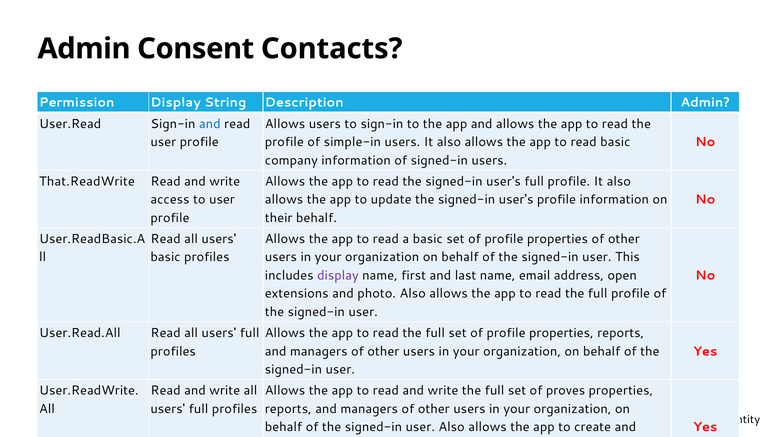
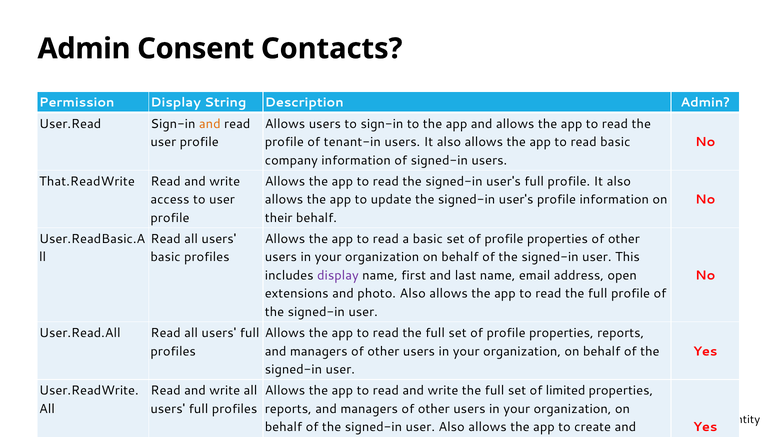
and colour: blue -> orange (210, 124)
simple-in: simple-in -> tenant-in (352, 142)
proves: proves -> limited (566, 391)
